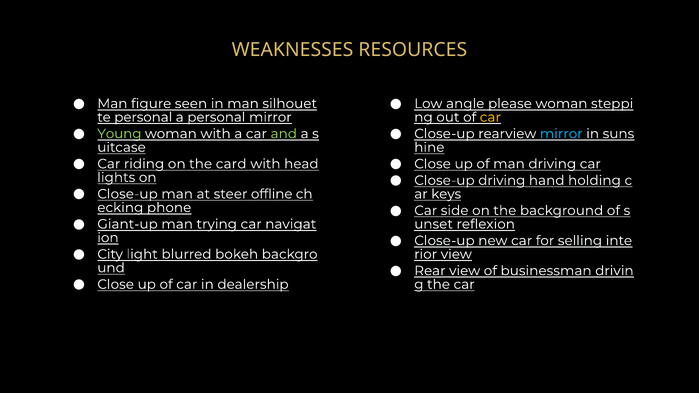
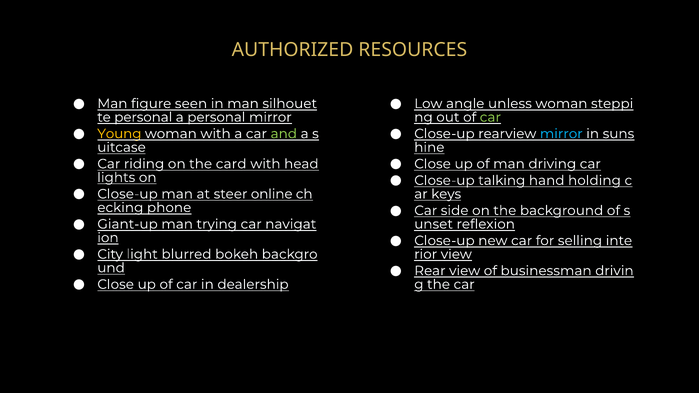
WEAKNESSES: WEAKNESSES -> AUTHORIZED (292, 50)
please: please -> unless (510, 104)
car colour: yellow -> light green (490, 117)
Young colour: light green -> yellow (119, 134)
Close-up driving: driving -> talking (502, 181)
offline: offline -> online (272, 194)
